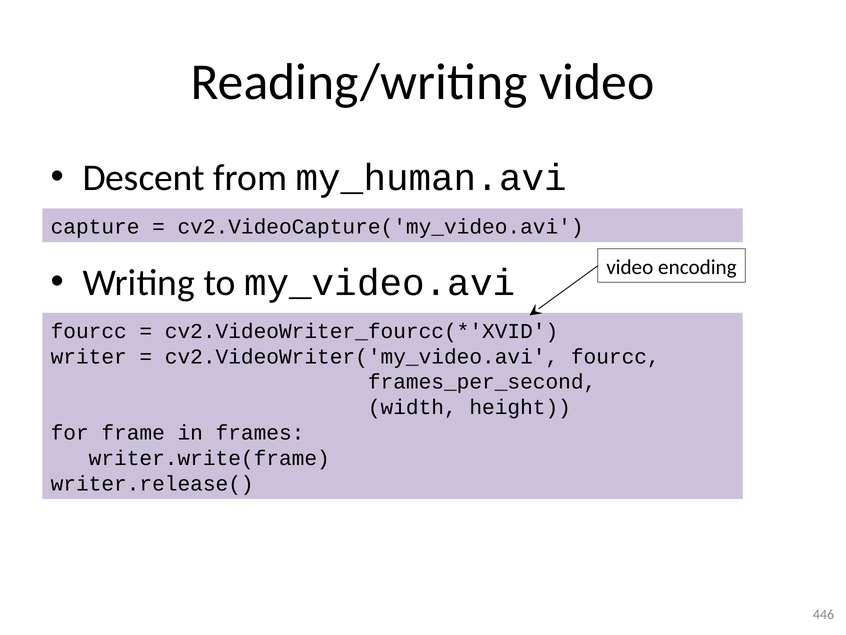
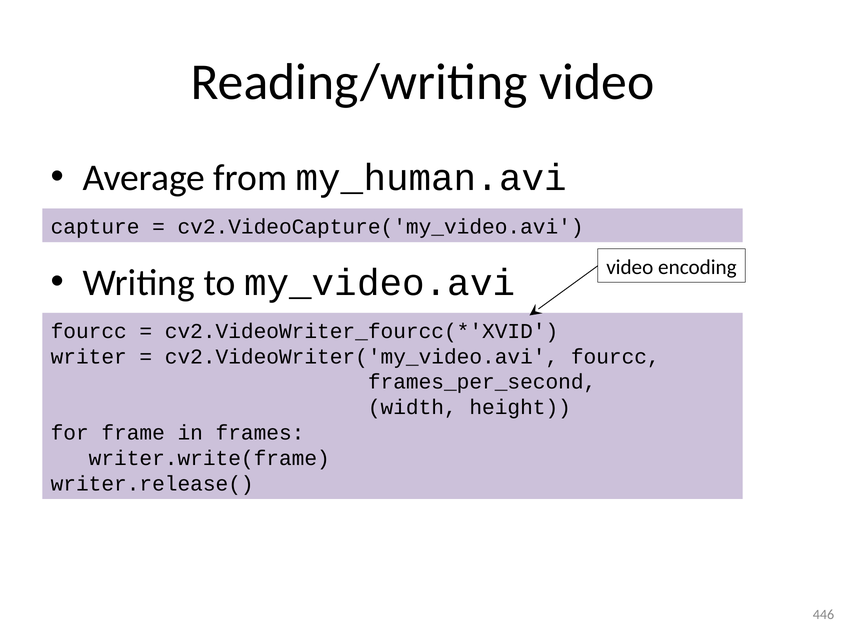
Descent: Descent -> Average (144, 177)
